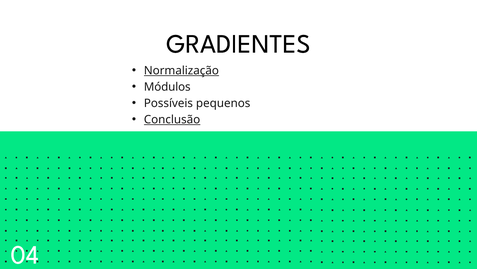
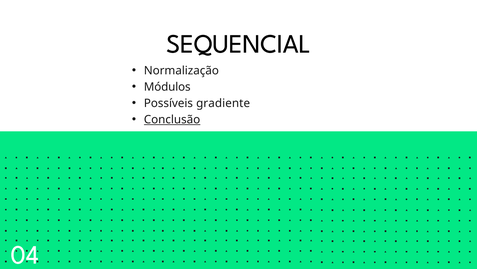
GRADIENTES: GRADIENTES -> SEQUENCIAL (238, 44)
Normalização underline: present -> none (181, 71)
pequenos: pequenos -> gradiente (223, 103)
